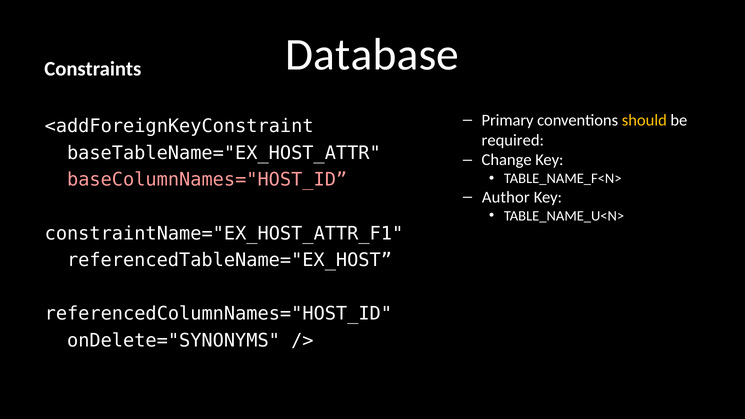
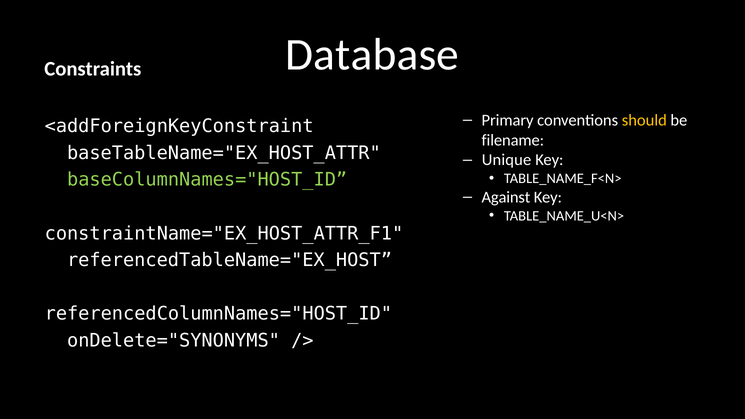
required: required -> filename (513, 140)
Change: Change -> Unique (507, 160)
baseColumnNames="HOST_ID colour: pink -> light green (207, 180)
Author: Author -> Against (506, 197)
